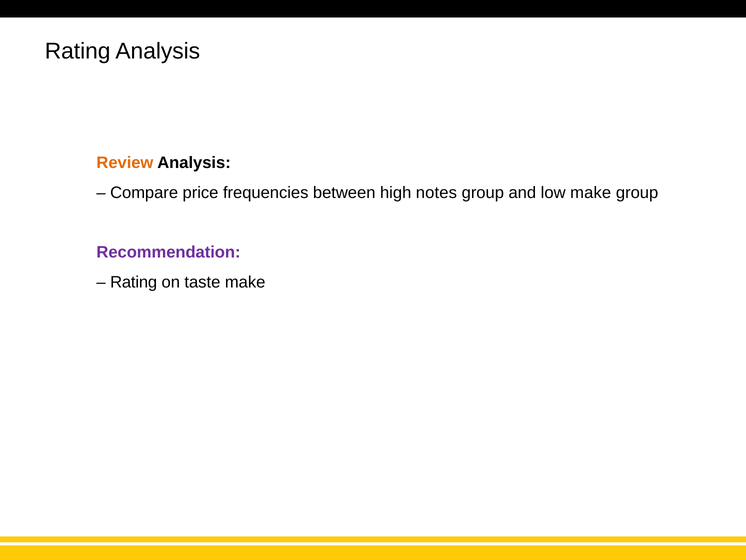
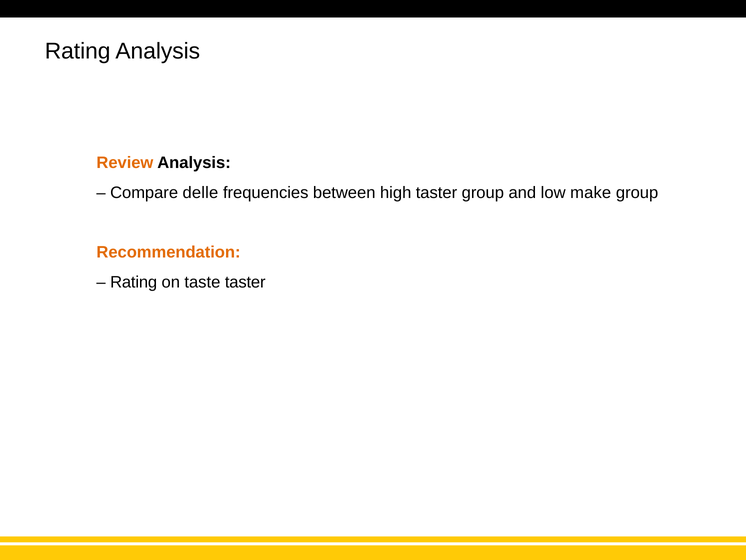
price: price -> delle (200, 193)
high notes: notes -> taster (436, 193)
Recommendation colour: purple -> orange (168, 252)
taste make: make -> taster (245, 282)
